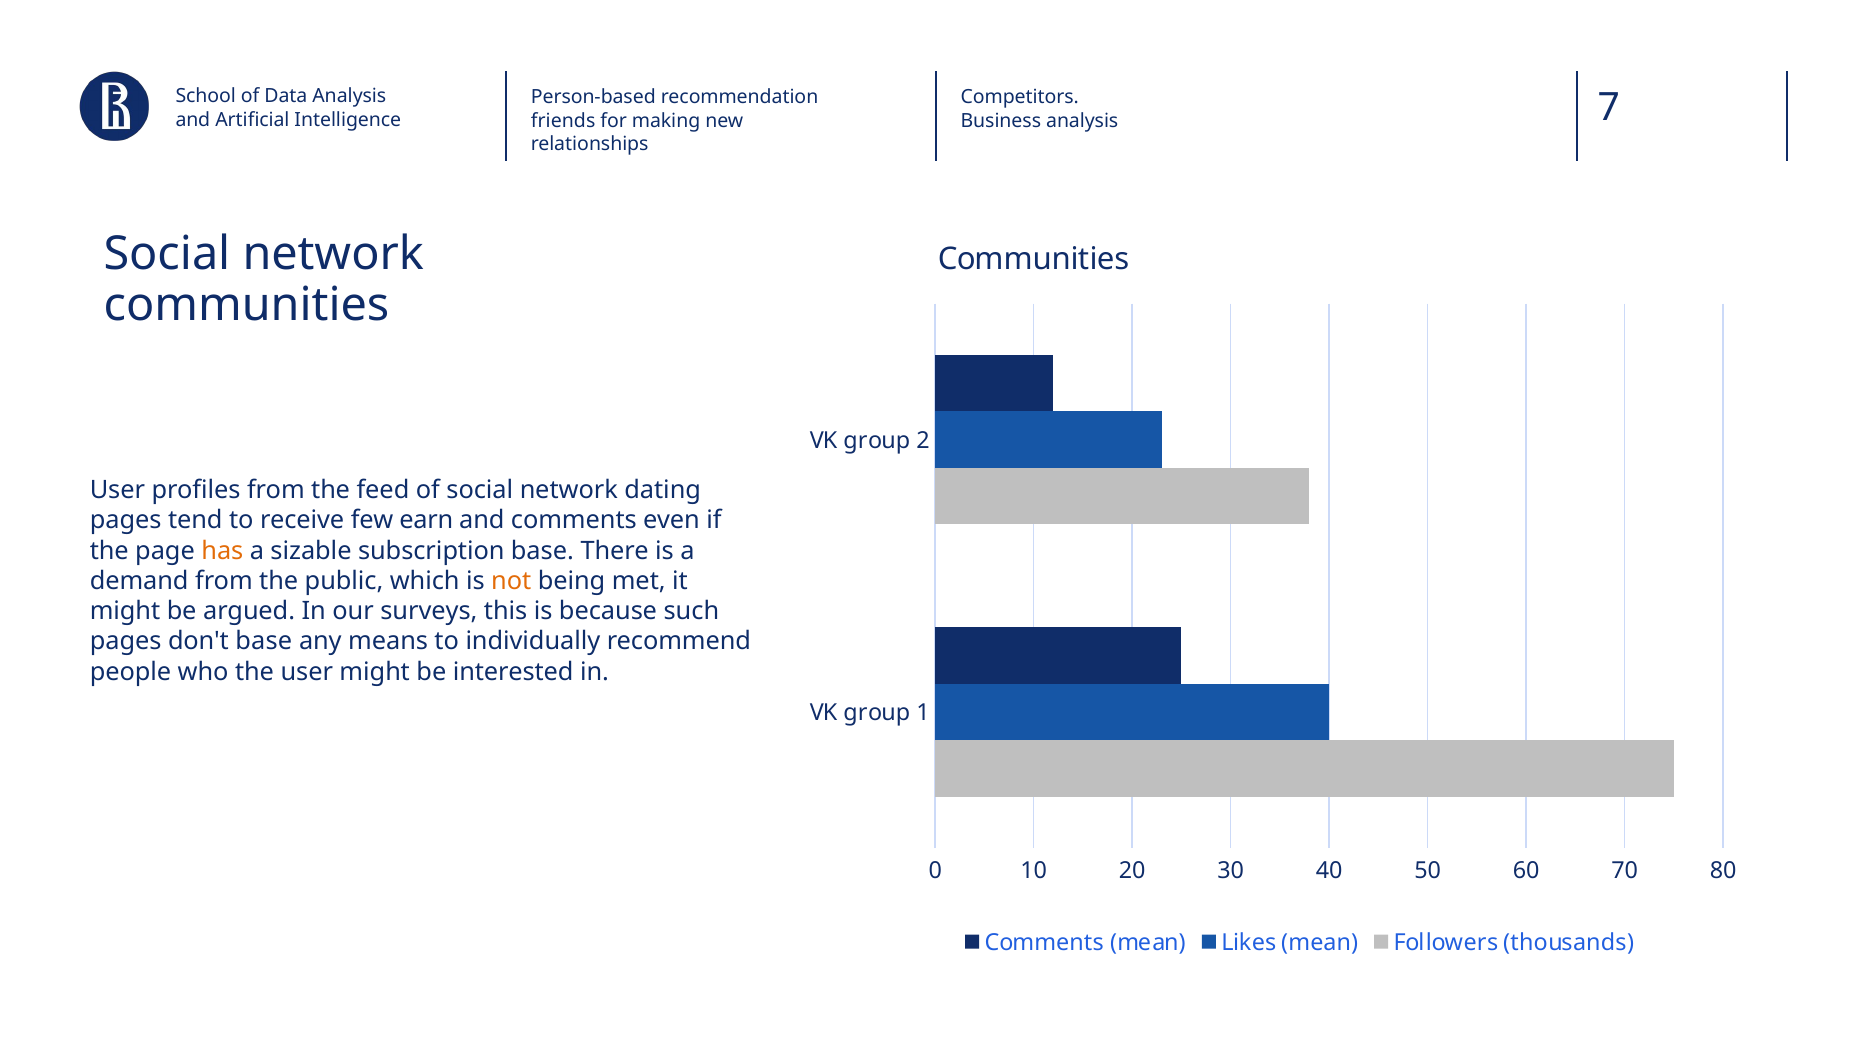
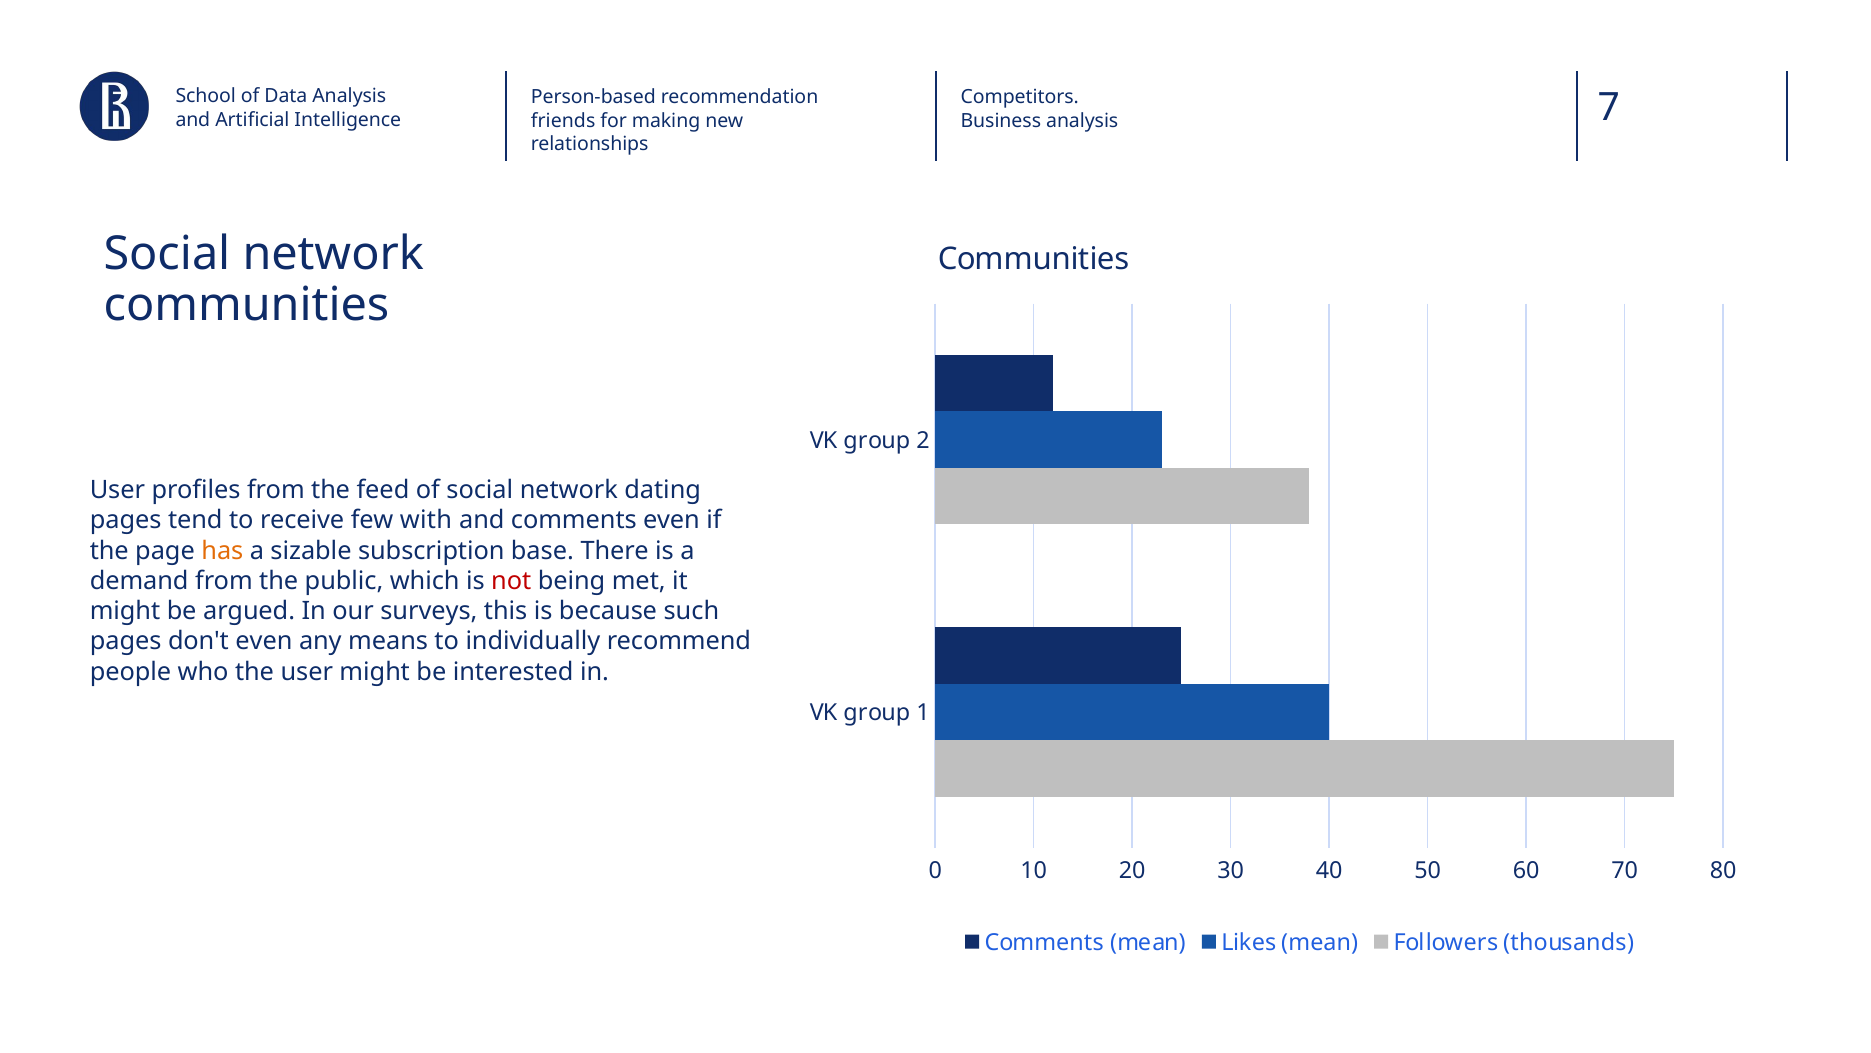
earn: earn -> with (426, 520)
not colour: orange -> red (511, 581)
don't base: base -> even (264, 641)
